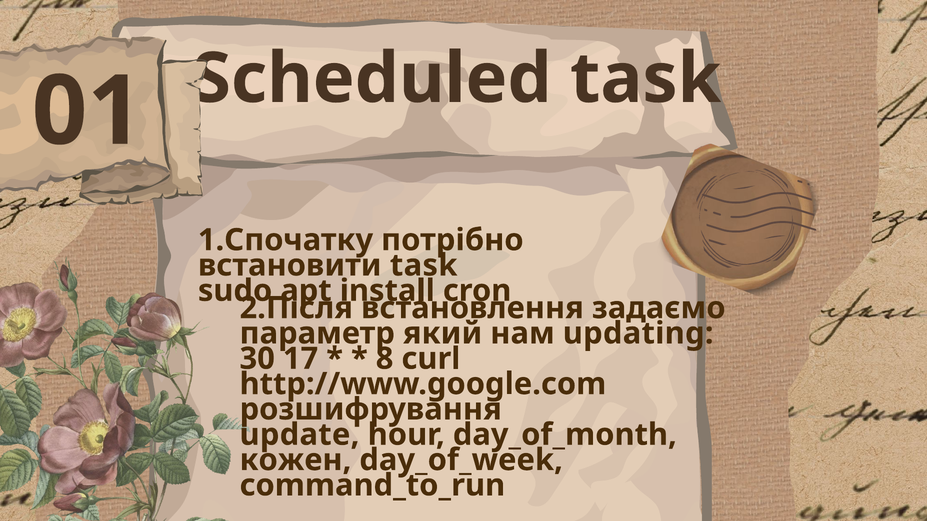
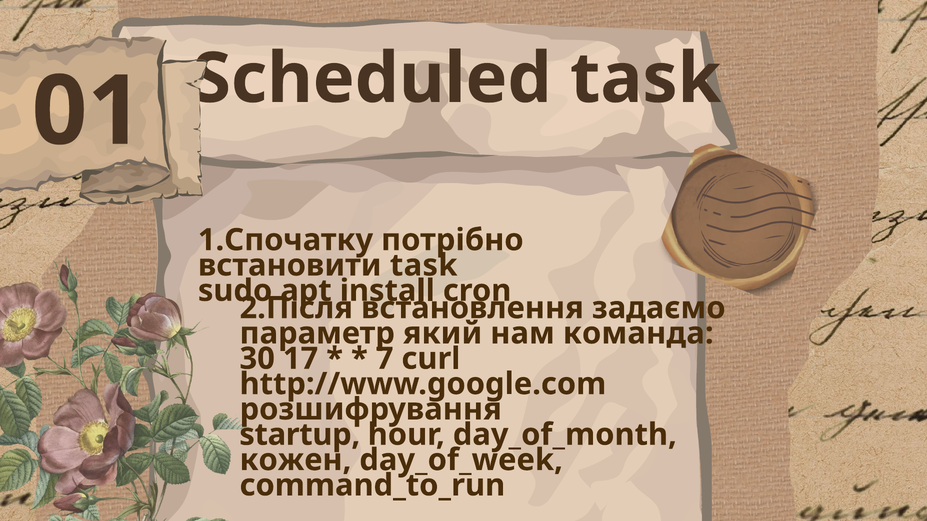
updating: updating -> команда (638, 334)
8: 8 -> 7 (385, 359)
update: update -> startup (300, 435)
